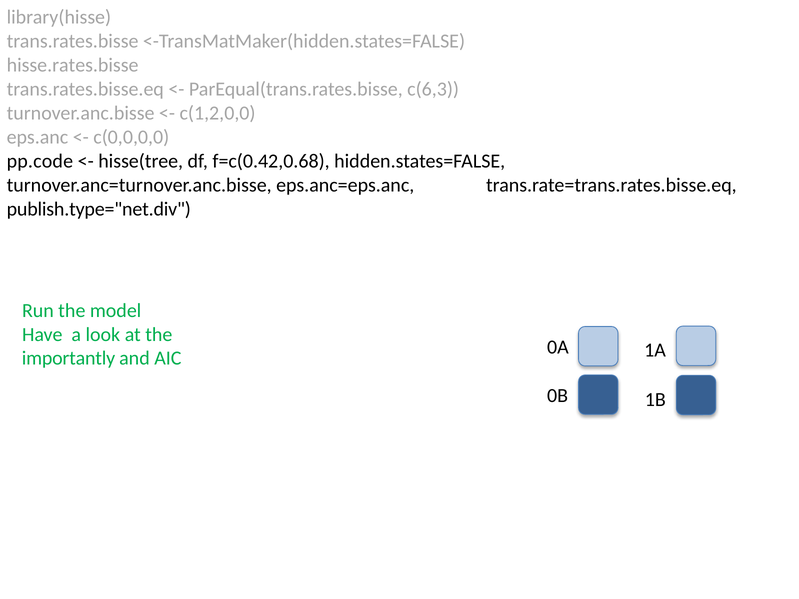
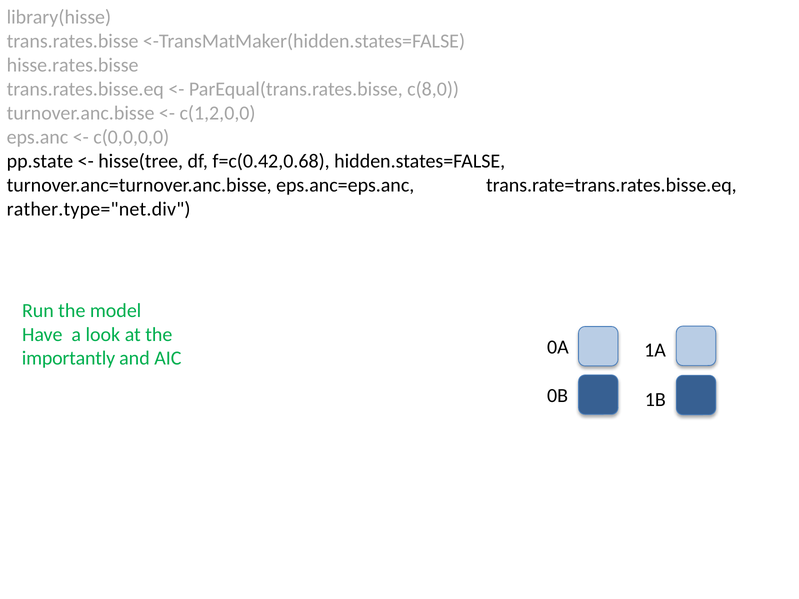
c(6,3: c(6,3 -> c(8,0 (433, 89)
pp.code: pp.code -> pp.state (40, 161)
publish.type="net.div: publish.type="net.div -> rather.type="net.div (99, 209)
